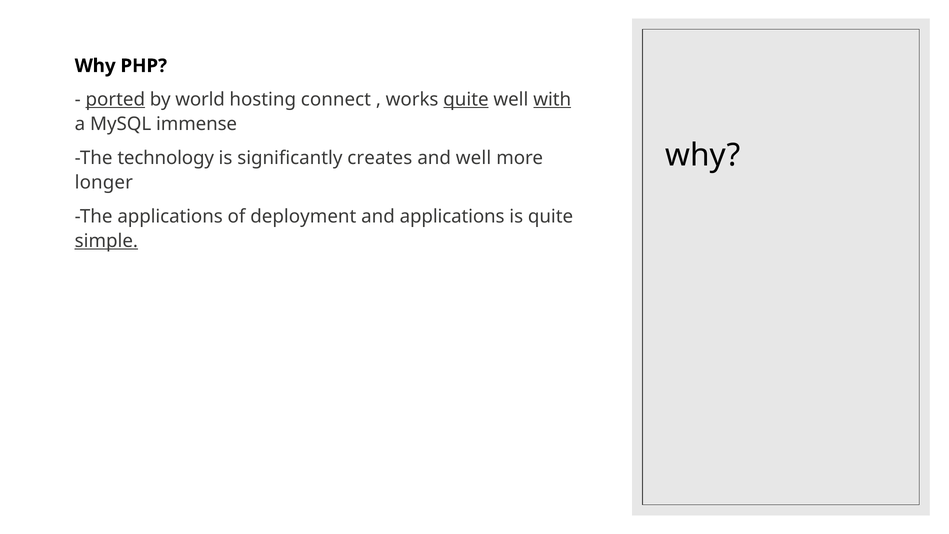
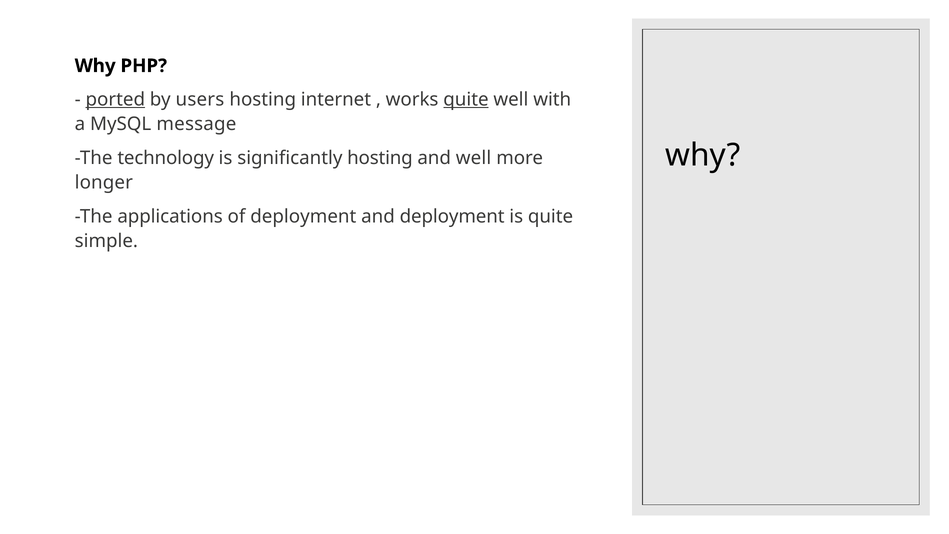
world: world -> users (200, 99)
connect: connect -> internet (336, 99)
with underline: present -> none (552, 99)
immense: immense -> message (196, 124)
significantly creates: creates -> hosting (380, 158)
and applications: applications -> deployment (452, 216)
simple underline: present -> none (106, 241)
